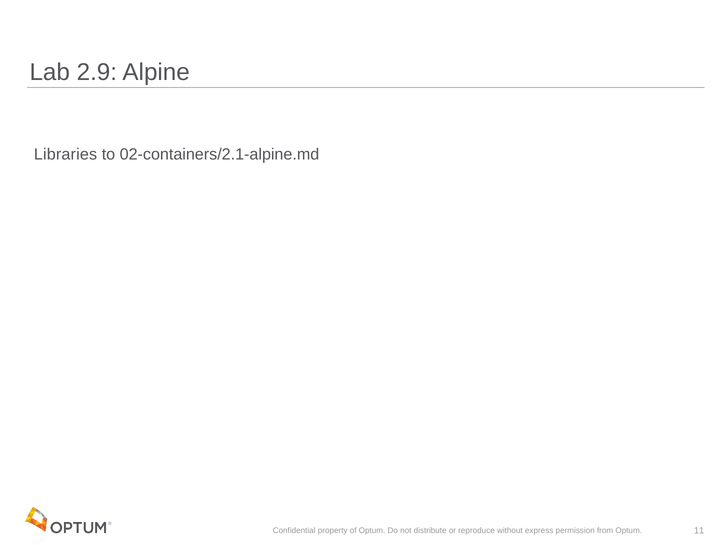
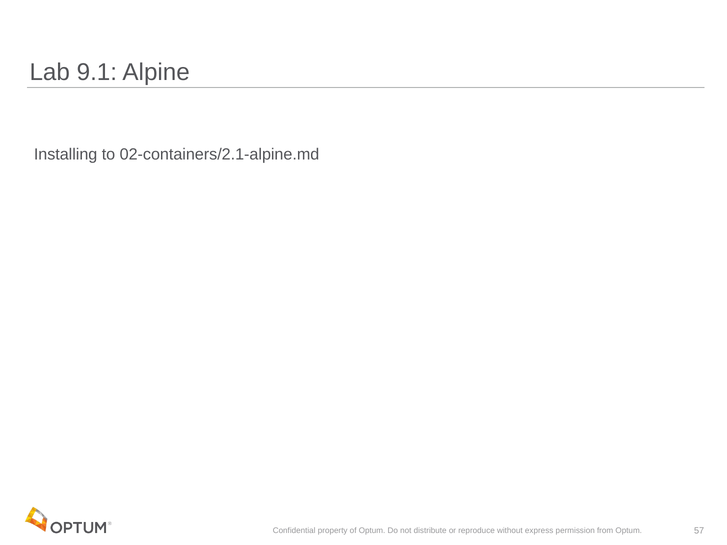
2.9: 2.9 -> 9.1 (97, 72)
Libraries: Libraries -> Installing (66, 155)
11: 11 -> 57 (699, 531)
